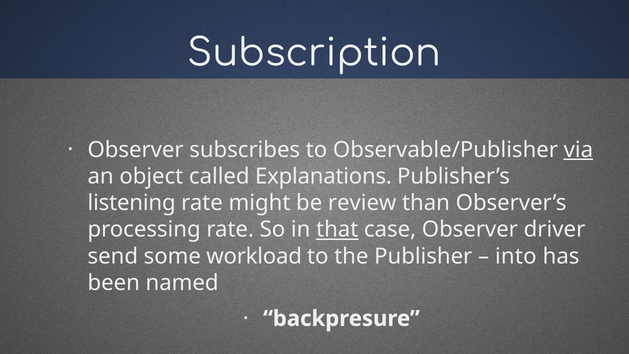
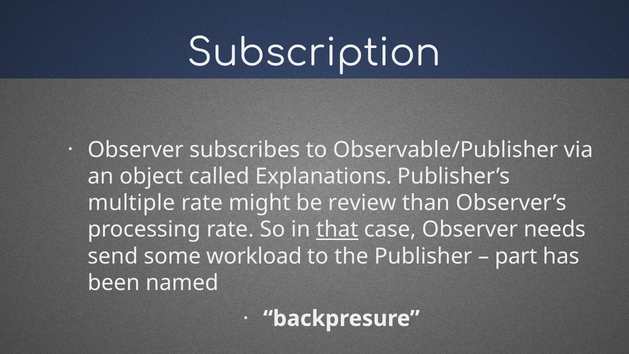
via underline: present -> none (578, 150)
listening: listening -> multiple (131, 203)
driver: driver -> needs (555, 230)
into: into -> part (516, 256)
